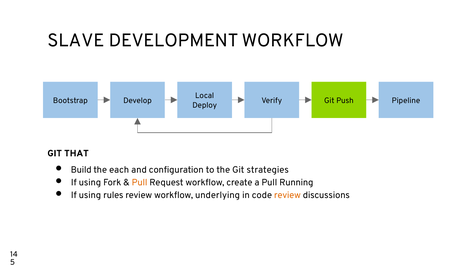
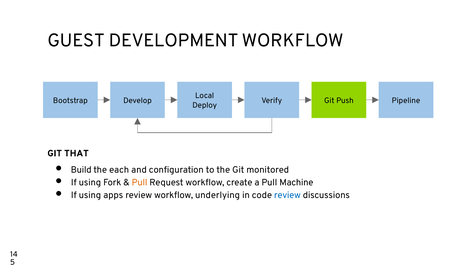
SLAVE: SLAVE -> GUEST (76, 40)
strategies: strategies -> monitored (268, 170)
Running: Running -> Machine (296, 183)
rules: rules -> apps (113, 195)
review colour: orange -> blue (287, 195)
